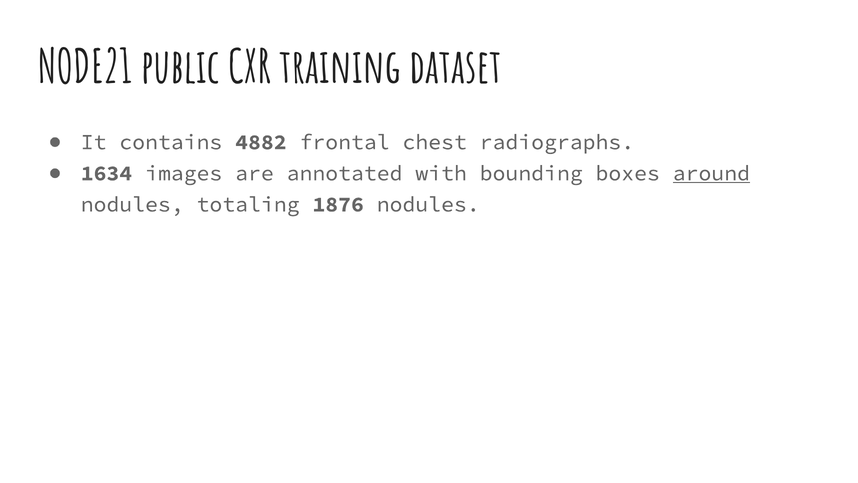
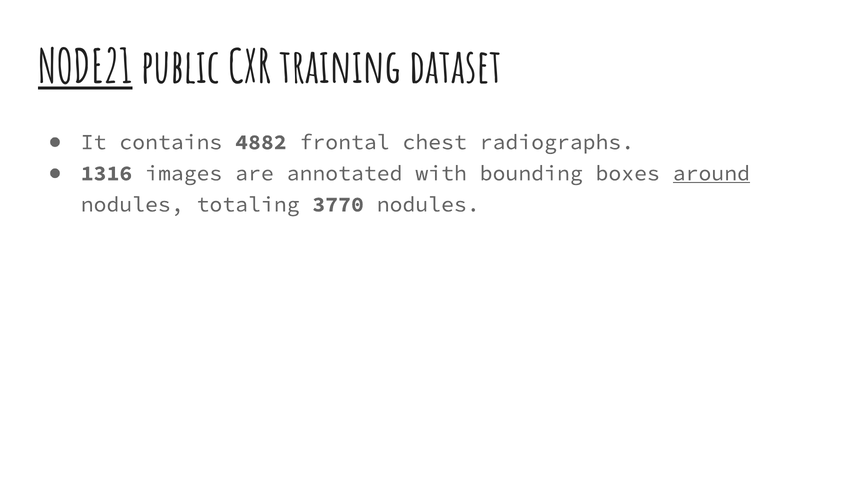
NODE21 underline: none -> present (85, 68)
1634: 1634 -> 1316 (106, 173)
1876: 1876 -> 3770 (338, 204)
